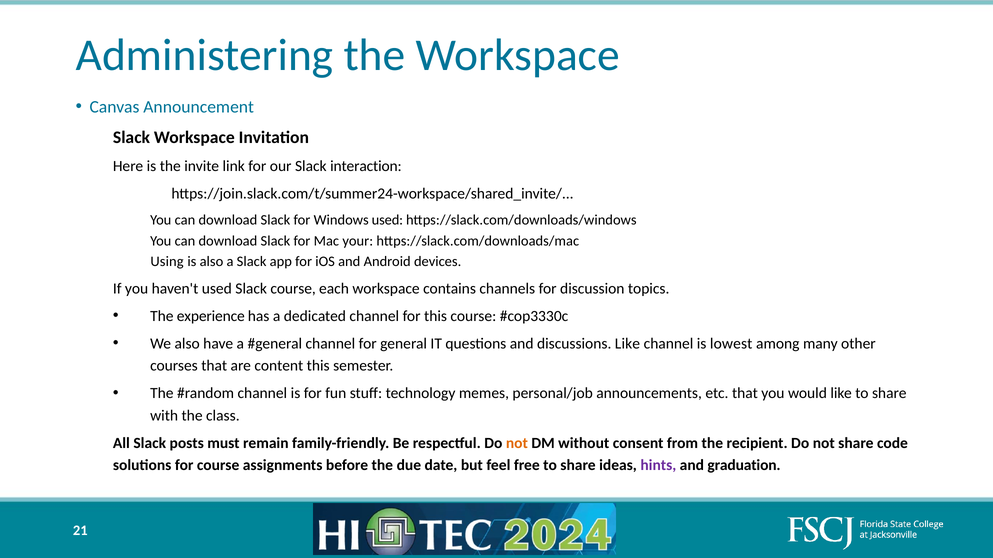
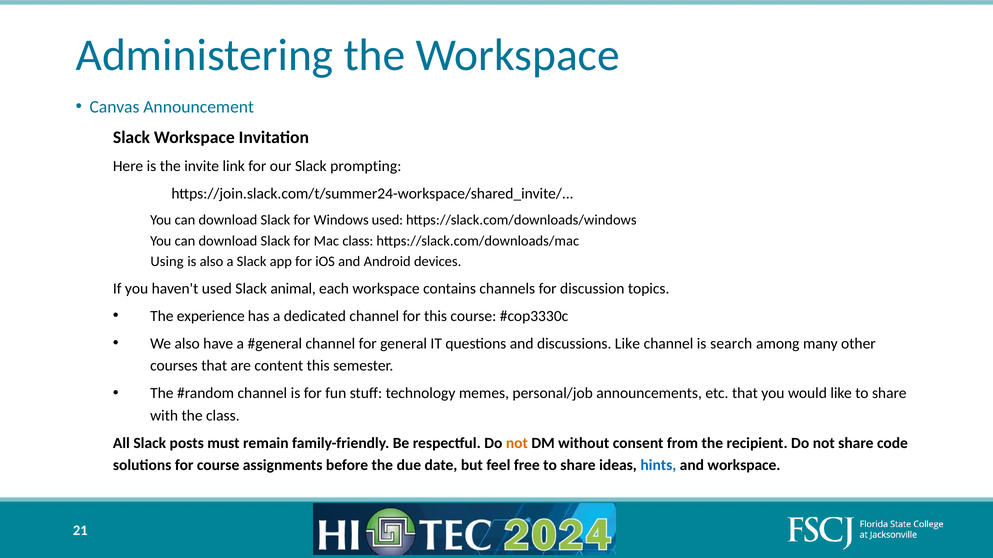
interaction: interaction -> prompting (366, 166)
Mac your: your -> class (358, 241)
Slack course: course -> animal (293, 289)
lowest: lowest -> search (731, 344)
hints colour: purple -> blue (658, 466)
and graduation: graduation -> workspace (744, 466)
